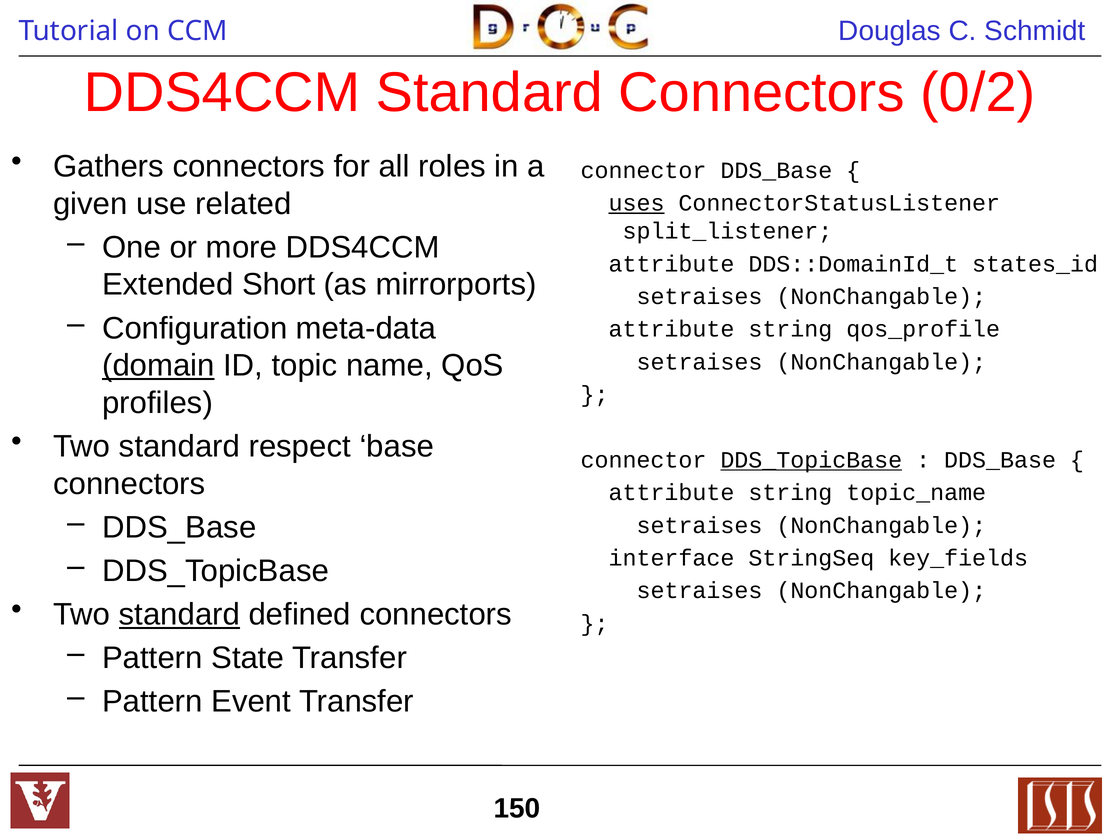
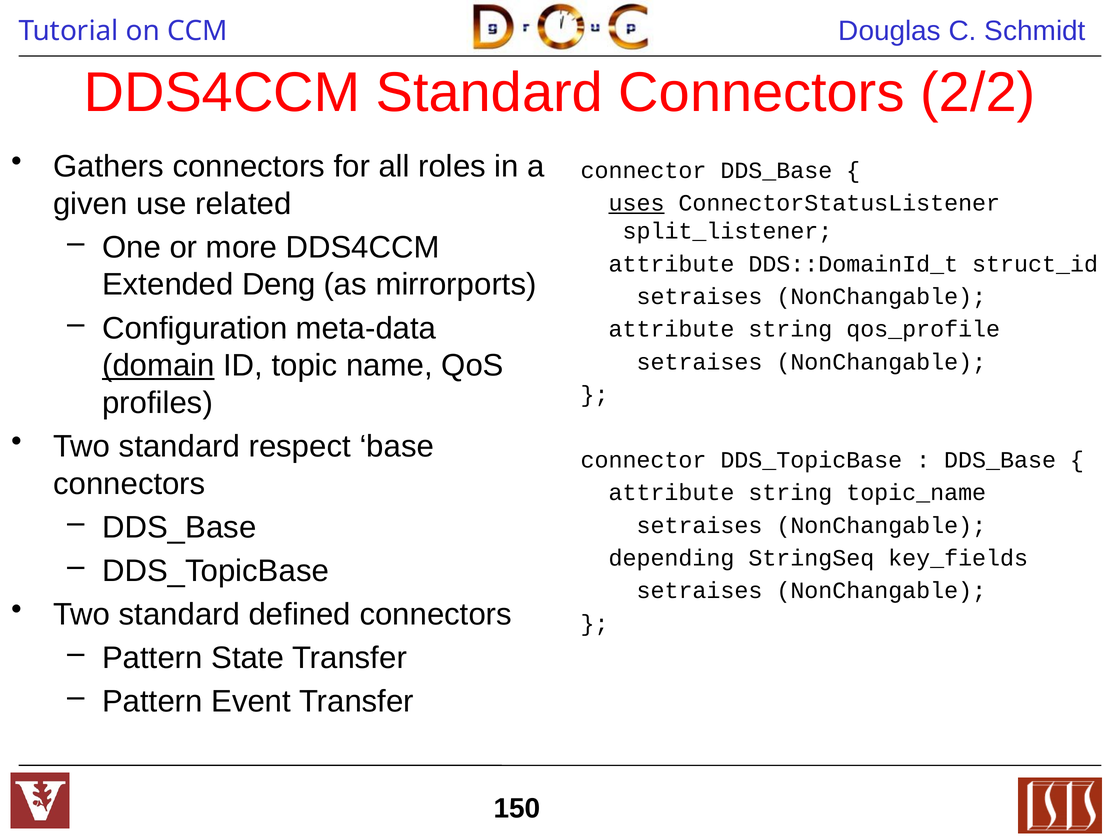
0/2: 0/2 -> 2/2 (978, 93)
states_id: states_id -> struct_id (1035, 264)
Short: Short -> Deng (279, 285)
DDS_TopicBase underline: present -> none (811, 460)
interface: interface -> depending (671, 558)
standard underline: present -> none (179, 615)
